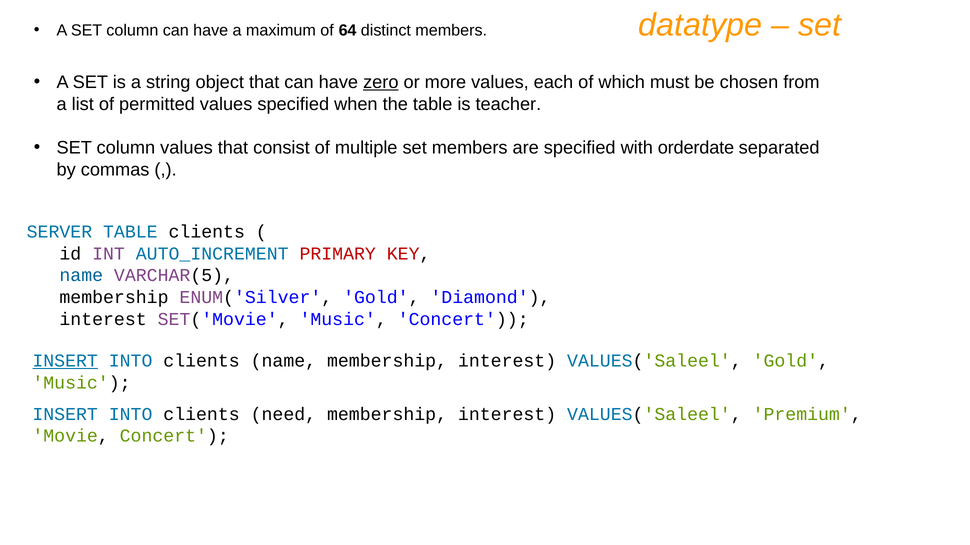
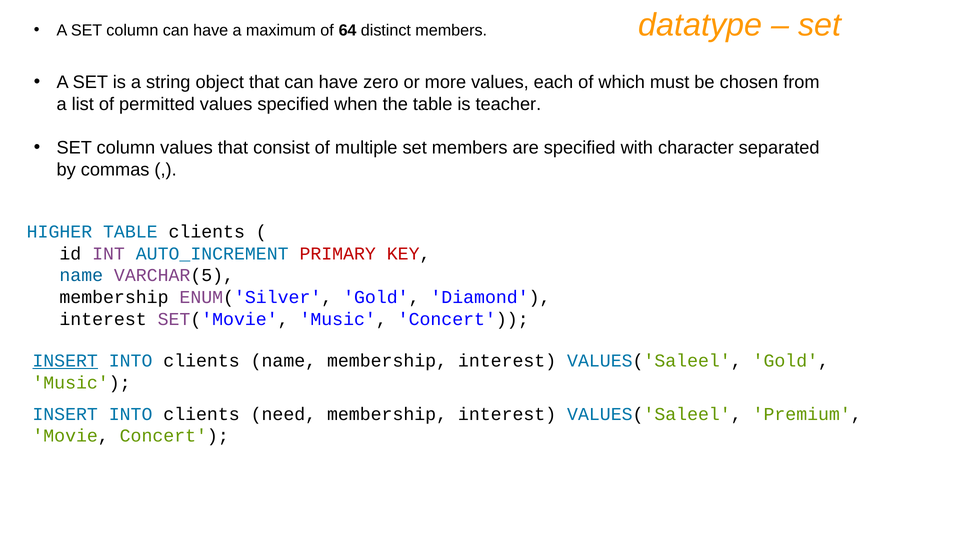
zero underline: present -> none (381, 82)
orderdate: orderdate -> character (696, 148)
SERVER: SERVER -> HIGHER (59, 232)
